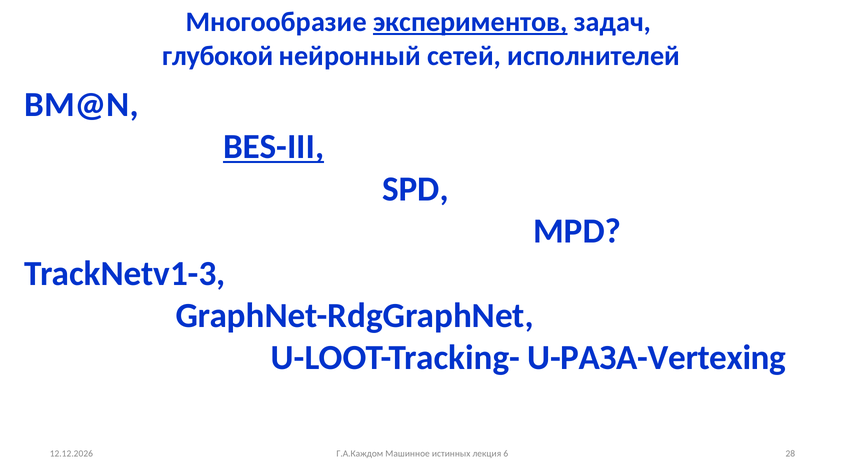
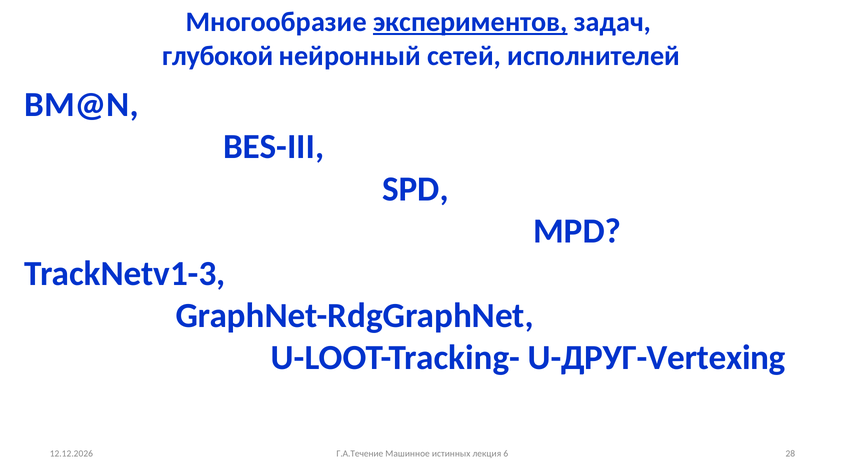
BES-III underline: present -> none (274, 147)
U-РАЗА-Vertexing: U-РАЗА-Vertexing -> U-ДРУГ-Vertexing (657, 358)
Г.А.Каждом: Г.А.Каждом -> Г.А.Течение (360, 454)
